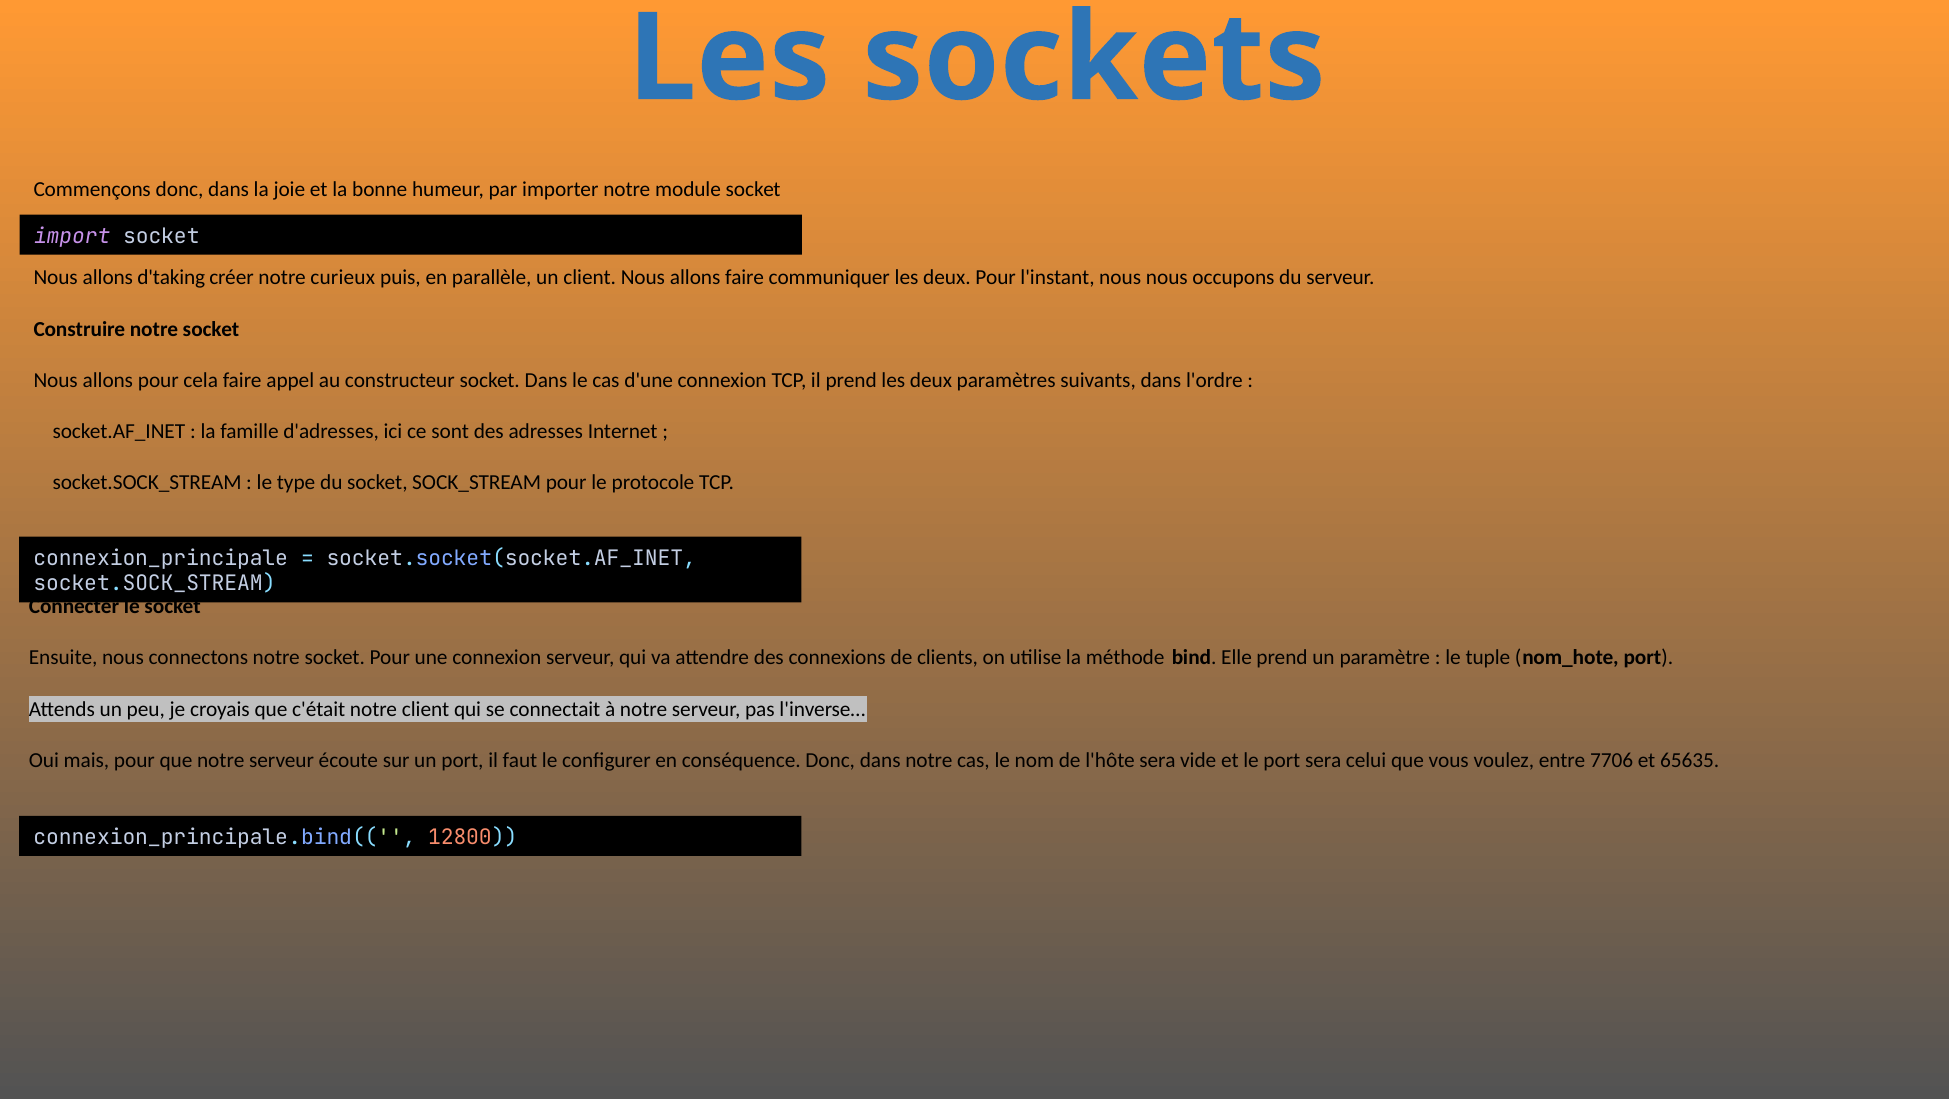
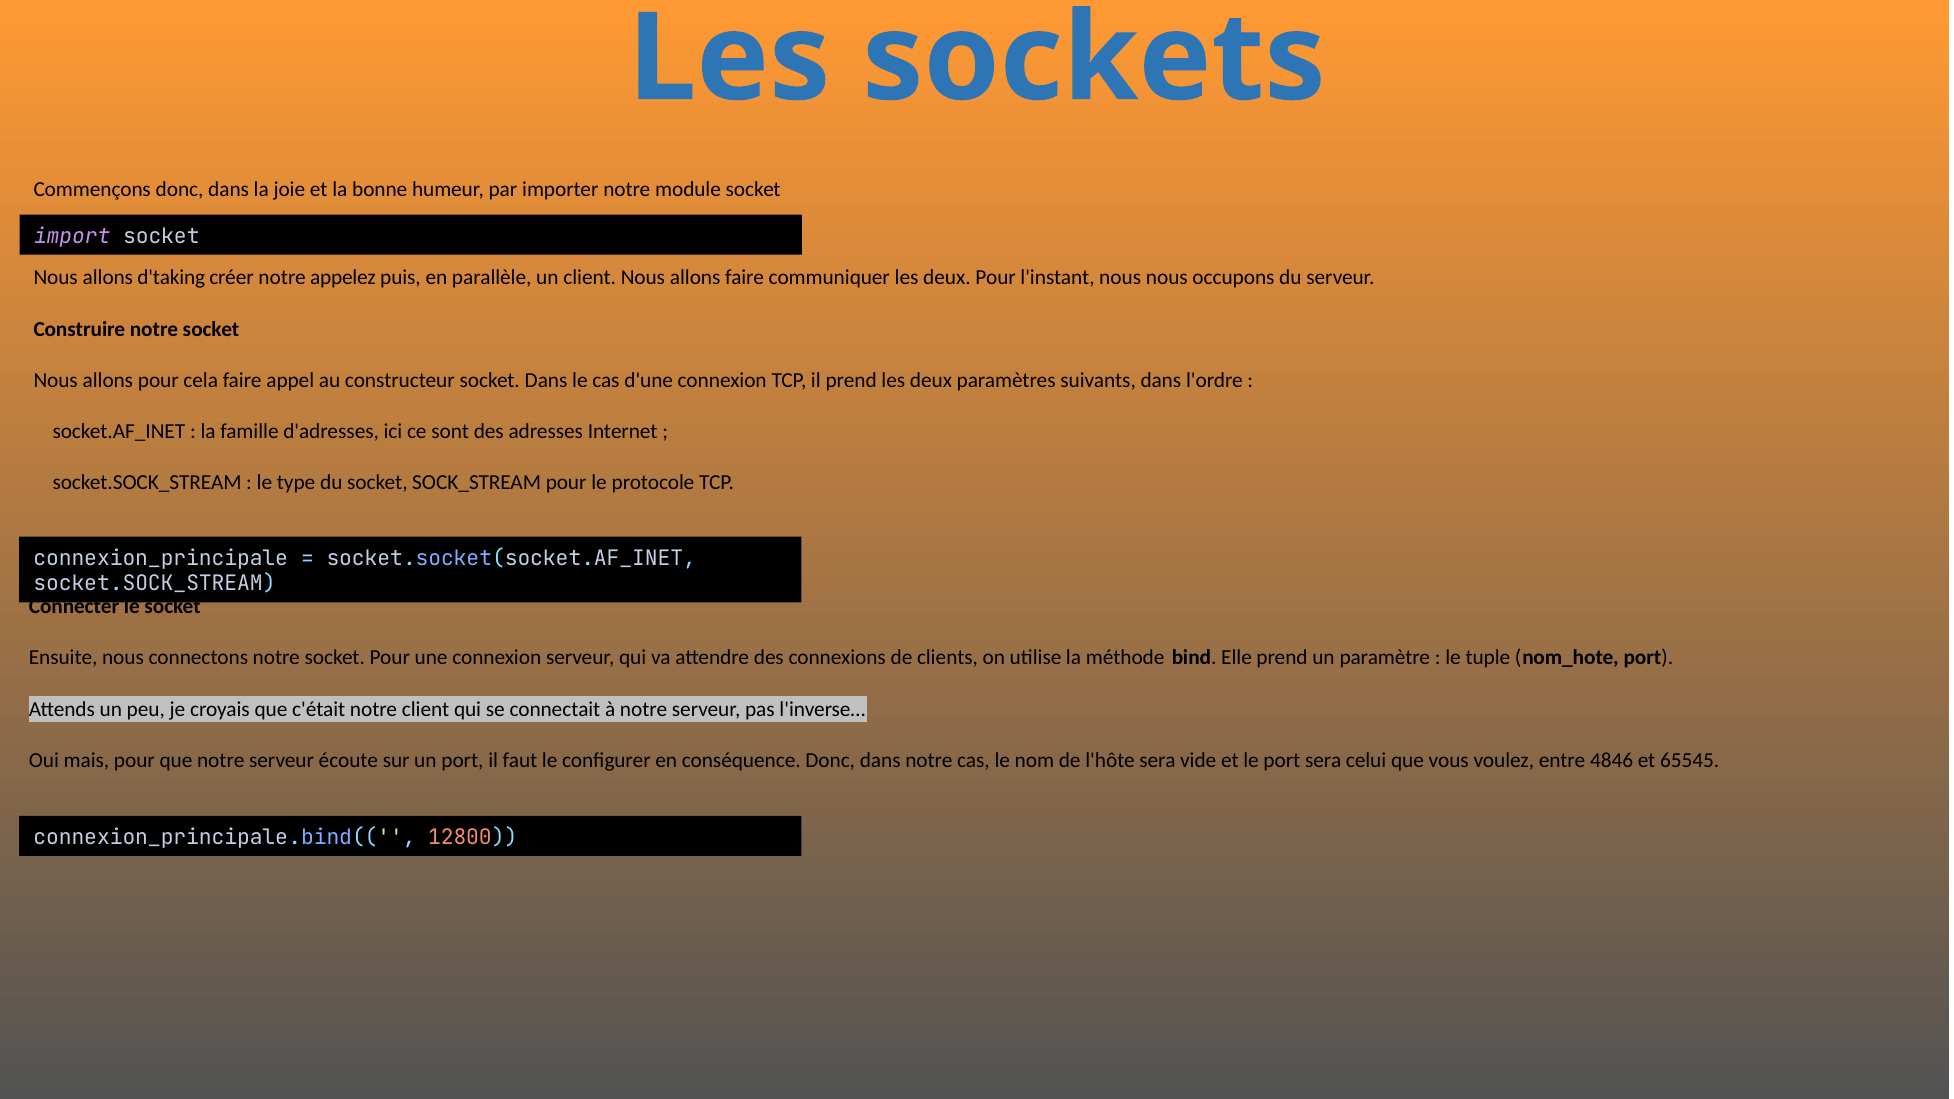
curieux: curieux -> appelez (343, 278)
7706: 7706 -> 4846 (1612, 760)
65635: 65635 -> 65545 (1690, 760)
